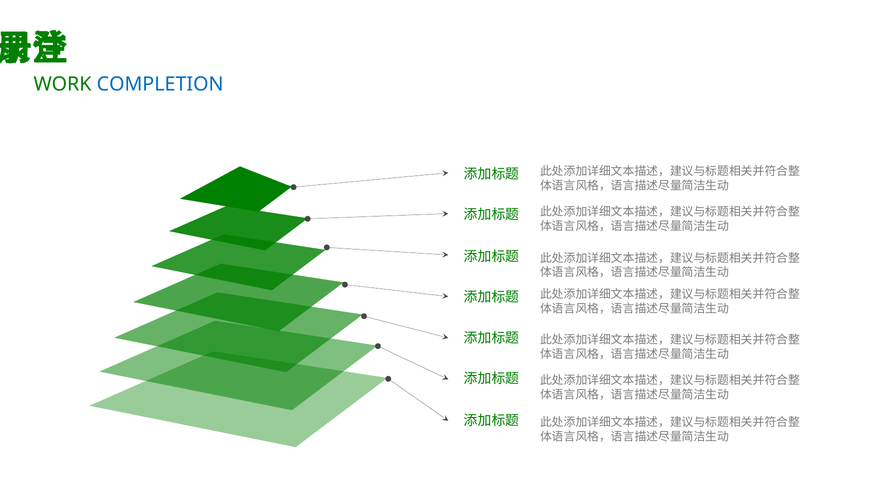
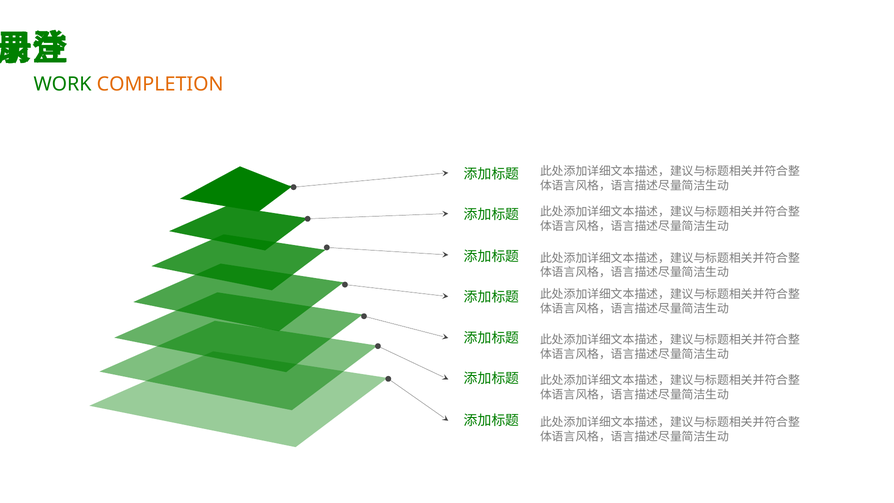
COMPLETION colour: blue -> orange (160, 84)
